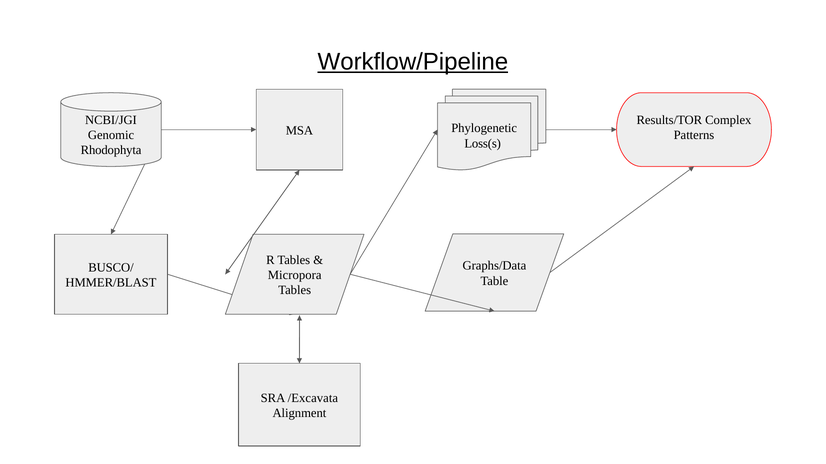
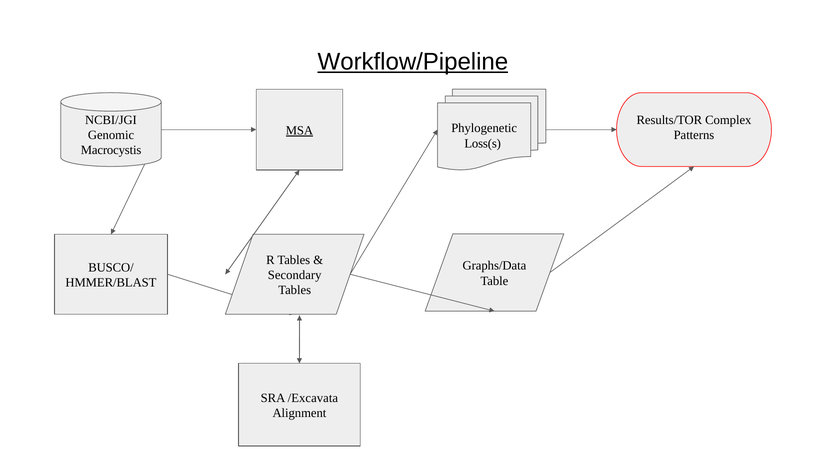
MSA underline: none -> present (299, 131)
Rhodophyta: Rhodophyta -> Macrocystis (111, 150)
Micropora: Micropora -> Secondary (295, 275)
